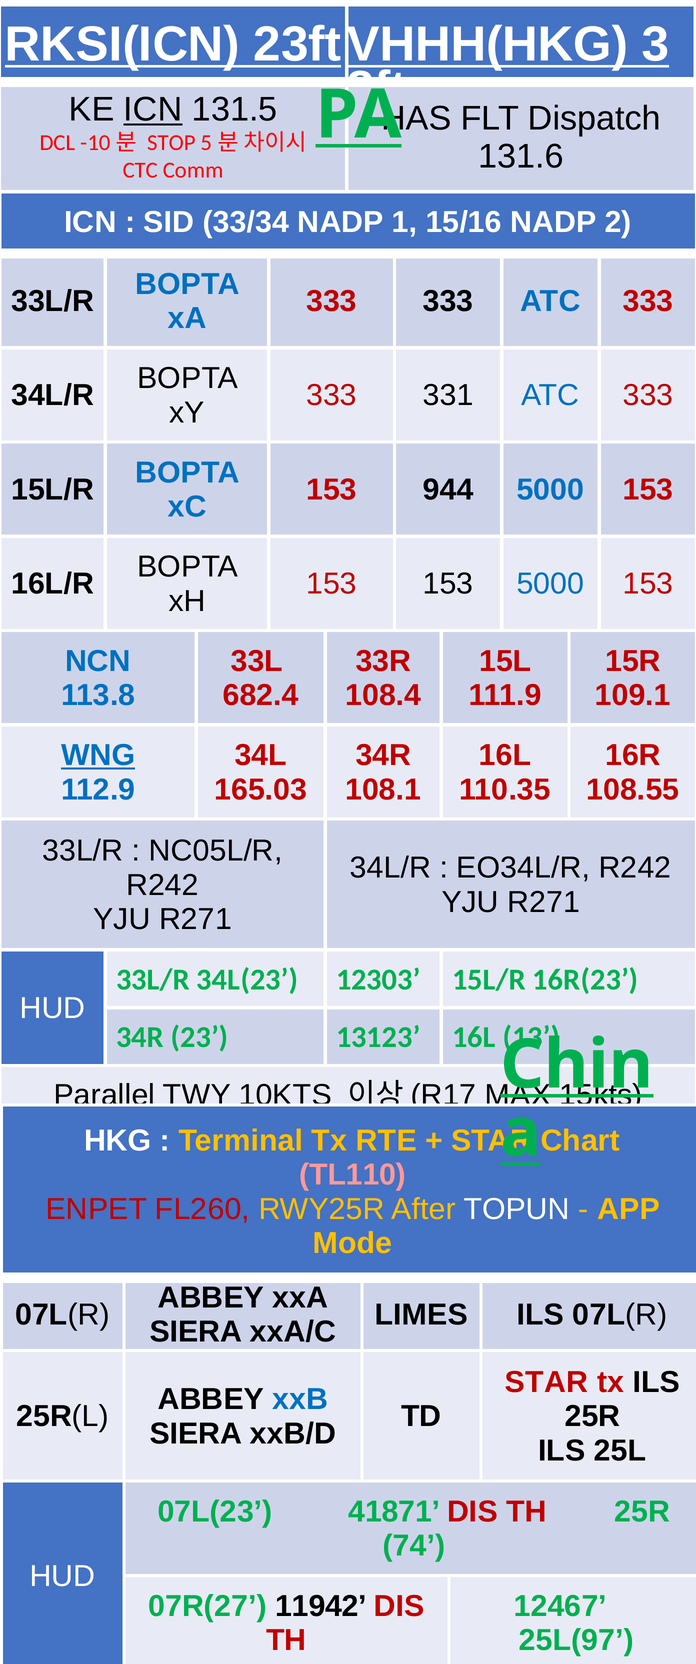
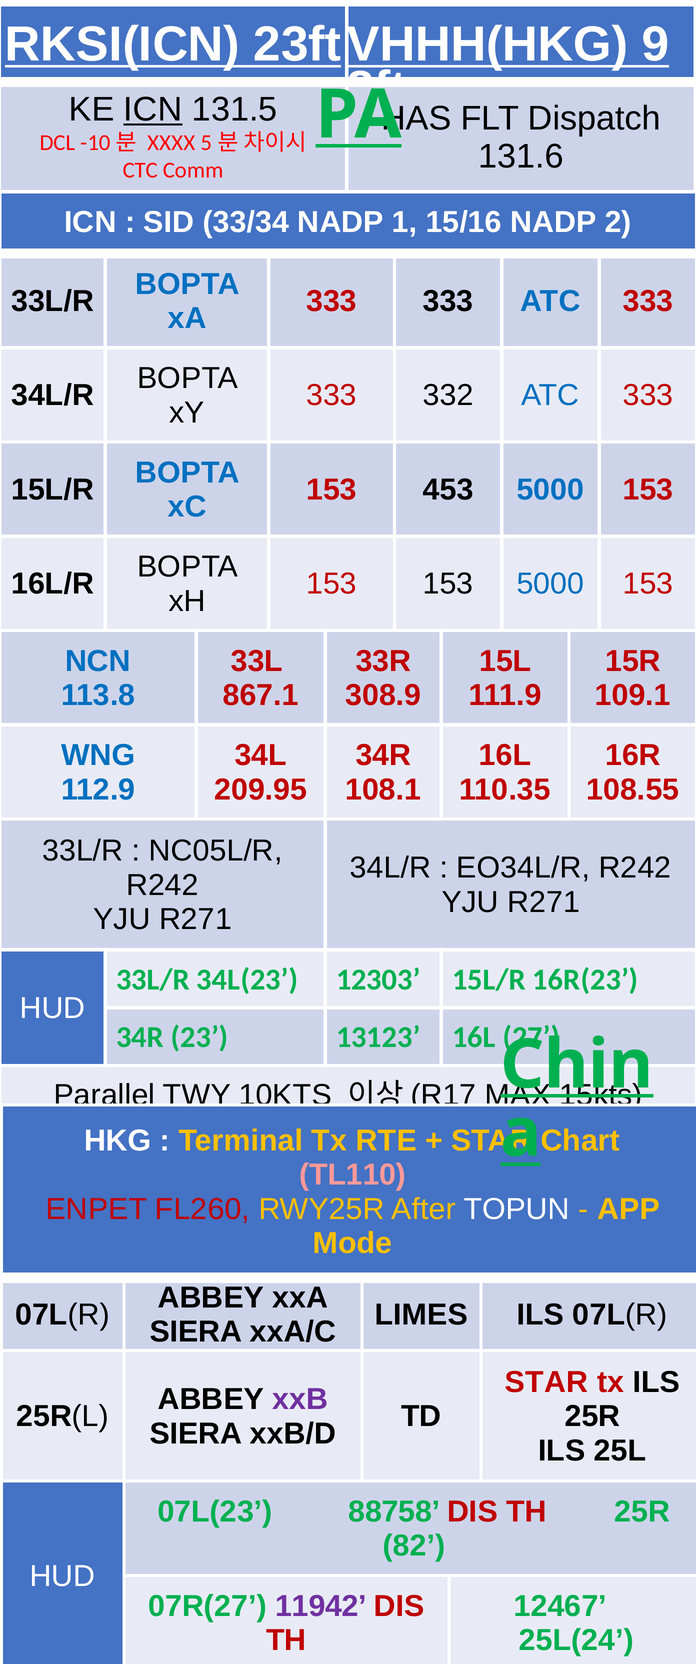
3: 3 -> 9 (656, 44)
STOP: STOP -> XXXX (171, 143)
331: 331 -> 332 (448, 396)
944: 944 -> 453 (448, 490)
682.4: 682.4 -> 867.1 (261, 696)
108.4: 108.4 -> 308.9 (383, 696)
WNG underline: present -> none (98, 756)
165.03: 165.03 -> 209.95 (261, 790)
13: 13 -> 27 (531, 1038)
xxB colour: blue -> purple (300, 1400)
41871: 41871 -> 88758 (394, 1513)
74: 74 -> 82 (414, 1547)
11942 colour: black -> purple (321, 1607)
25L(97: 25L(97 -> 25L(24 (576, 1641)
